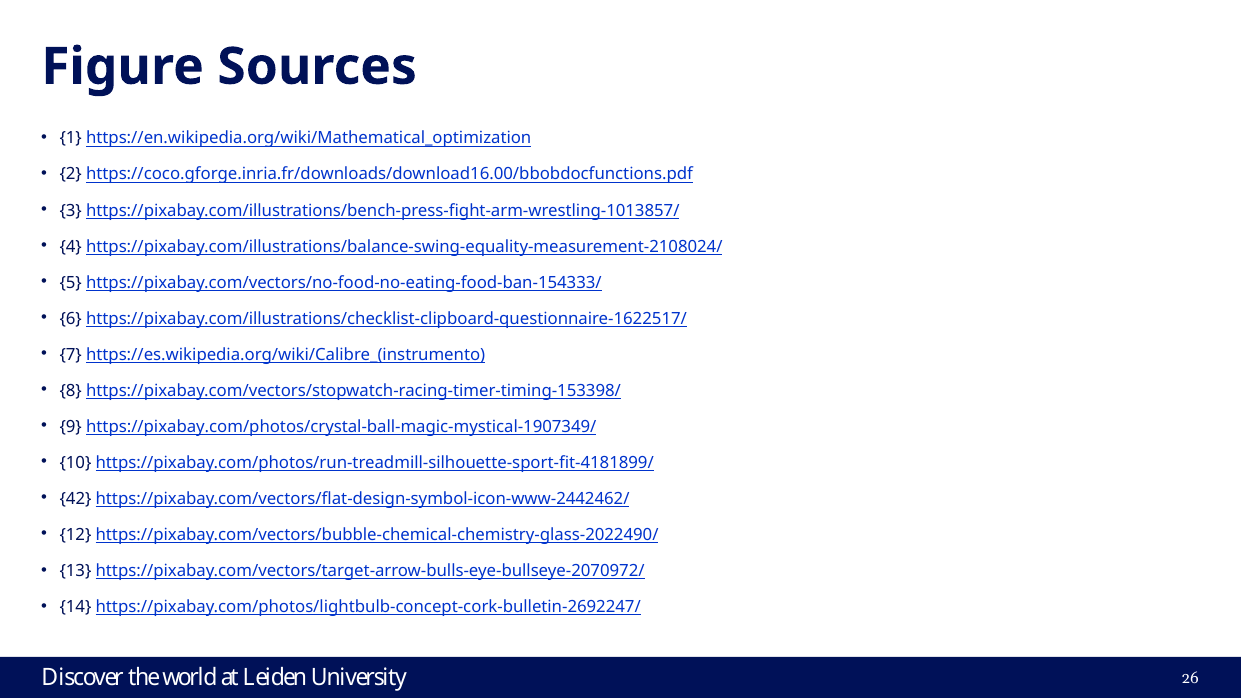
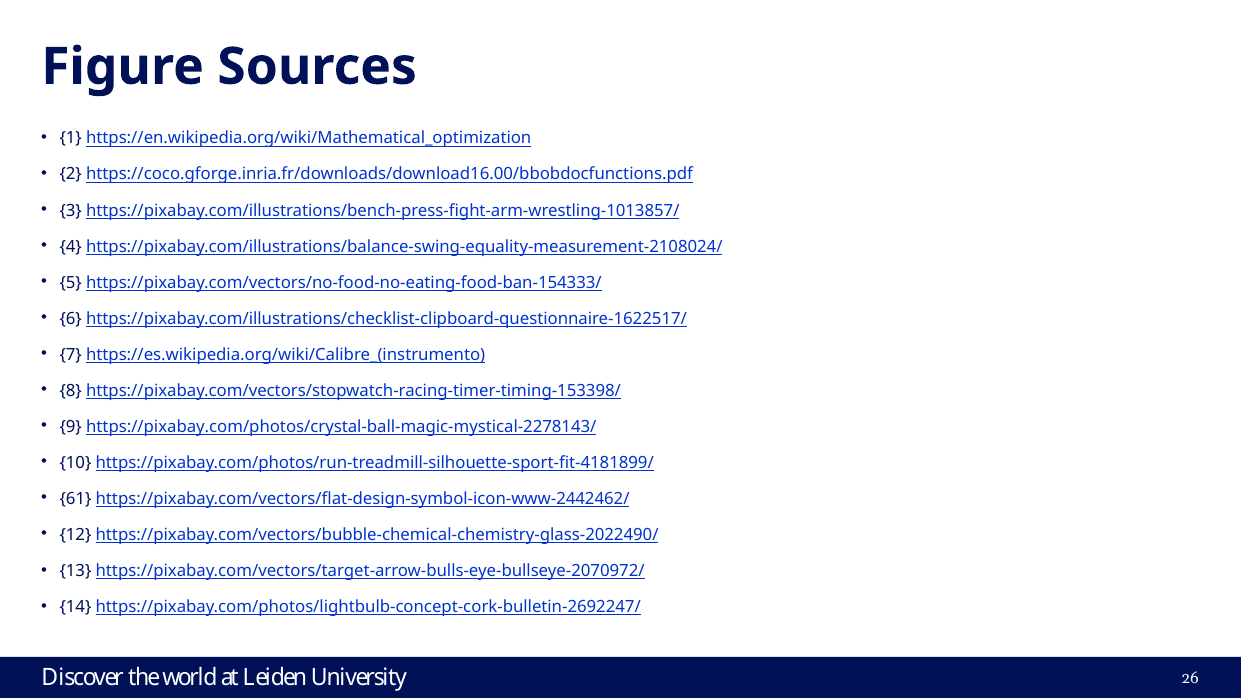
https://pixabay.com/photos/crystal-ball-magic-mystical-1907349/: https://pixabay.com/photos/crystal-ball-magic-mystical-1907349/ -> https://pixabay.com/photos/crystal-ball-magic-mystical-2278143/ (341, 427)
42: 42 -> 61 (76, 499)
